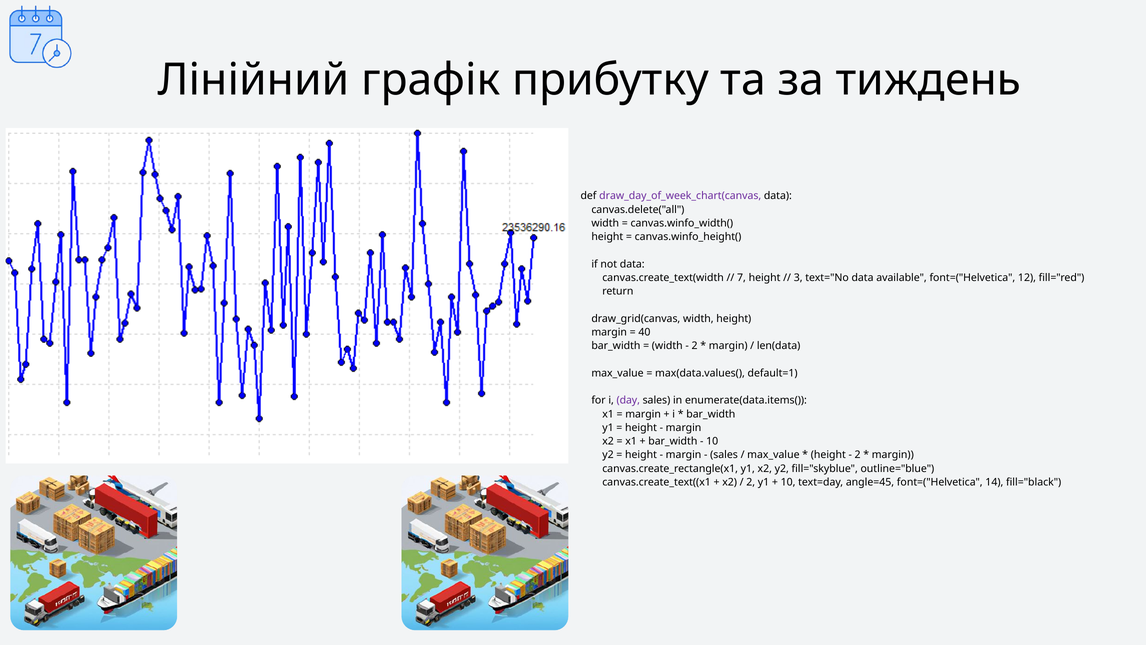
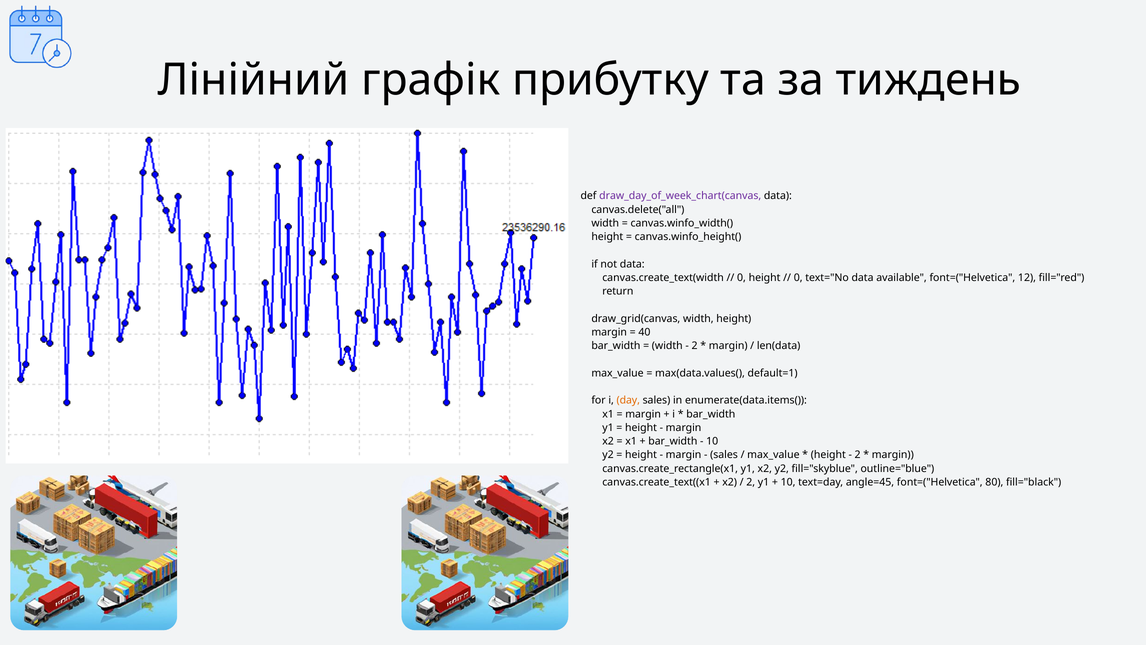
7: 7 -> 0 (741, 278)
3: 3 -> 0 (798, 278)
day colour: purple -> orange (628, 400)
14: 14 -> 80 (994, 482)
